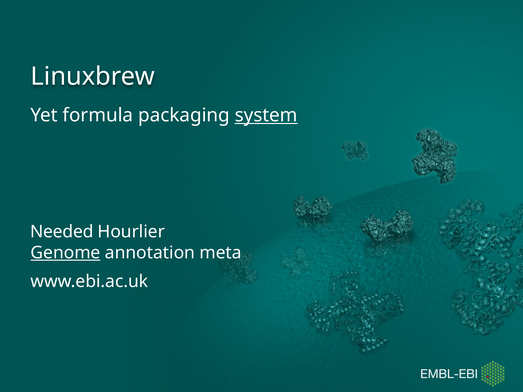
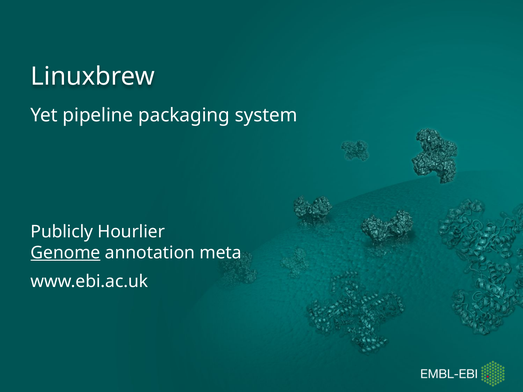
formula: formula -> pipeline (98, 115)
system underline: present -> none (266, 115)
Needed: Needed -> Publicly (62, 232)
